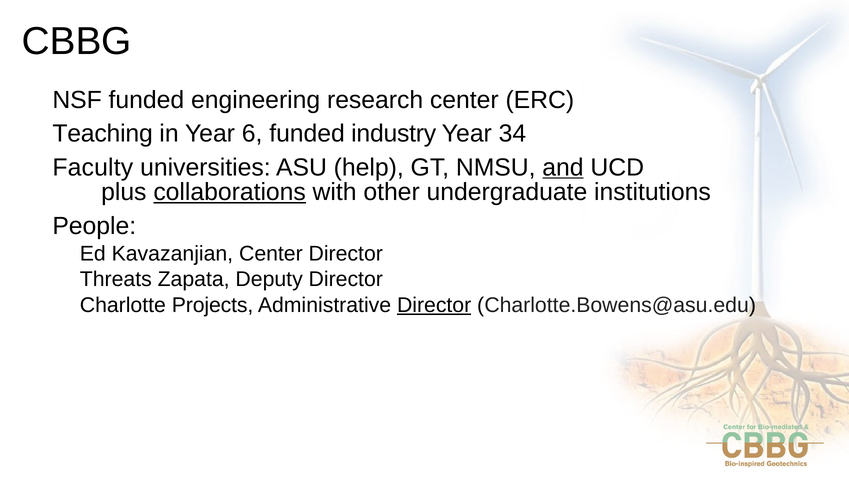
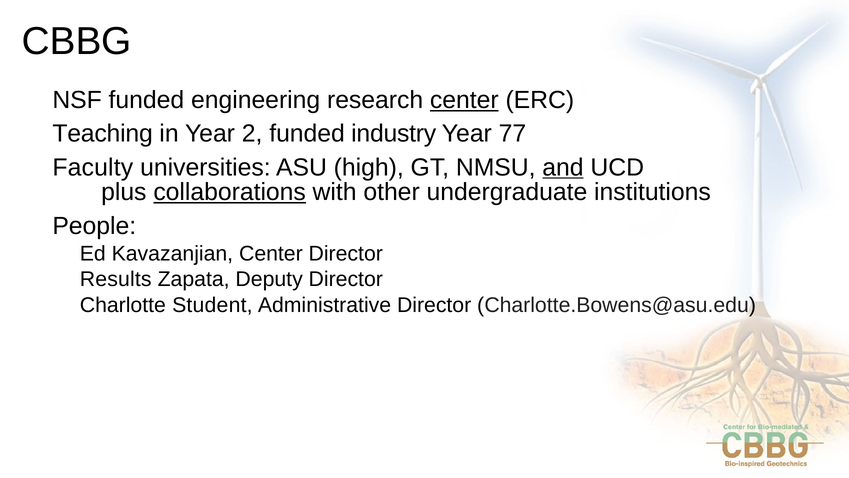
center underline: none -> present (464, 100)
6: 6 -> 2 (252, 133)
34: 34 -> 77 (512, 133)
help: help -> high (369, 167)
Threats: Threats -> Results (116, 279)
Projects: Projects -> Student (212, 305)
Director underline: present -> none (434, 305)
